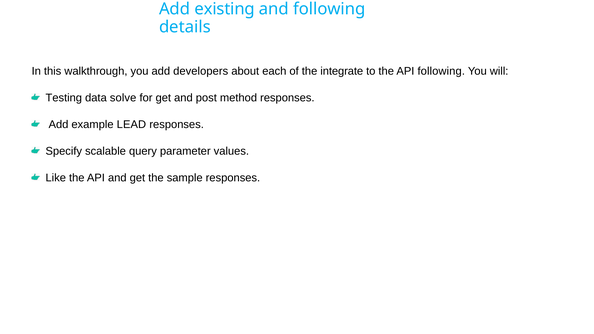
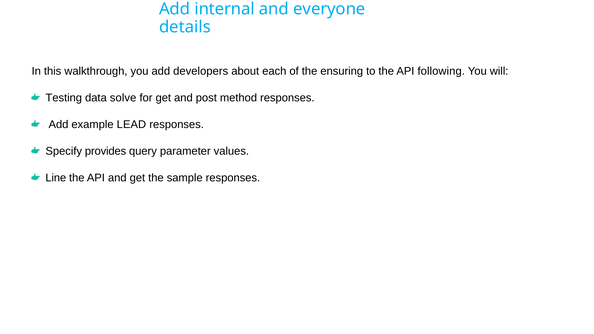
existing: existing -> internal (225, 9)
and following: following -> everyone (329, 9)
integrate: integrate -> ensuring (342, 71)
scalable: scalable -> provides (106, 151)
Like: Like -> Line (56, 178)
